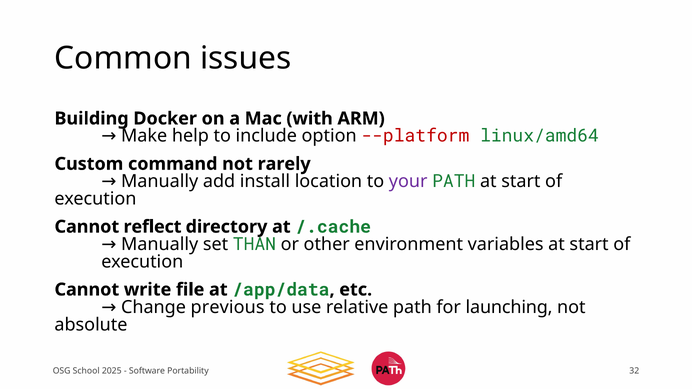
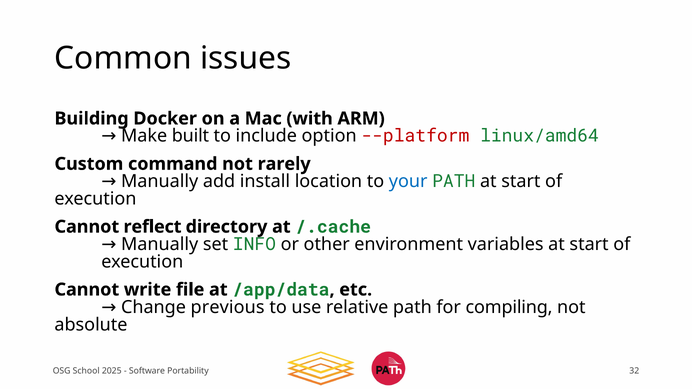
help: help -> built (190, 136)
your colour: purple -> blue (408, 182)
THAN: THAN -> INFO (254, 244)
launching: launching -> compiling (509, 307)
